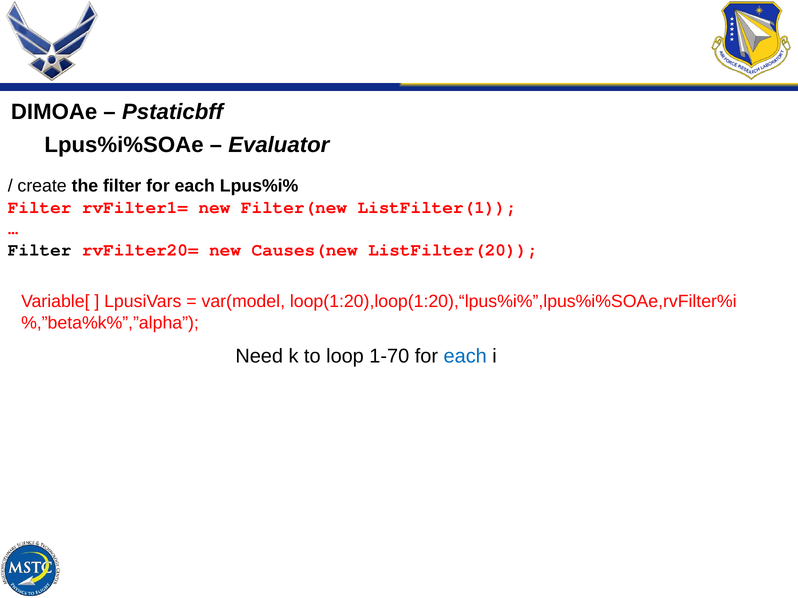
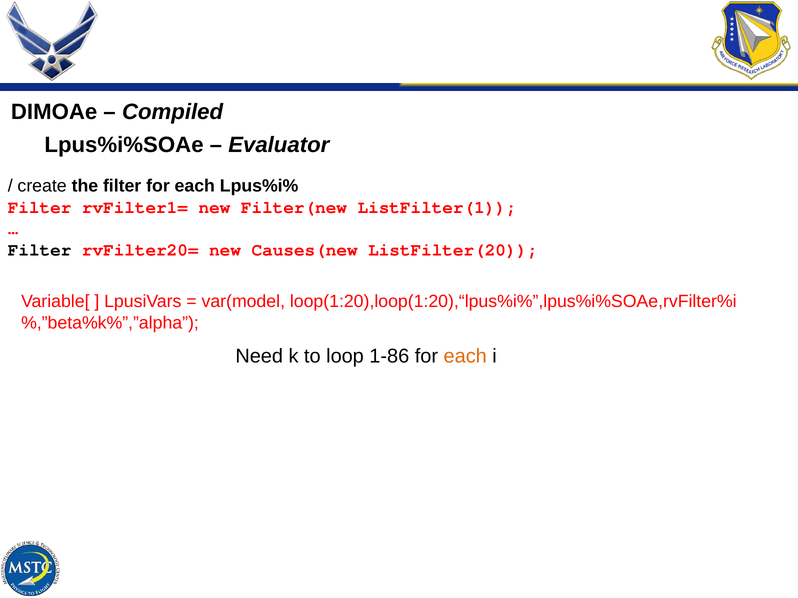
Pstaticbff: Pstaticbff -> Compiled (173, 112)
1-70: 1-70 -> 1-86 (389, 356)
each colour: blue -> orange (465, 356)
